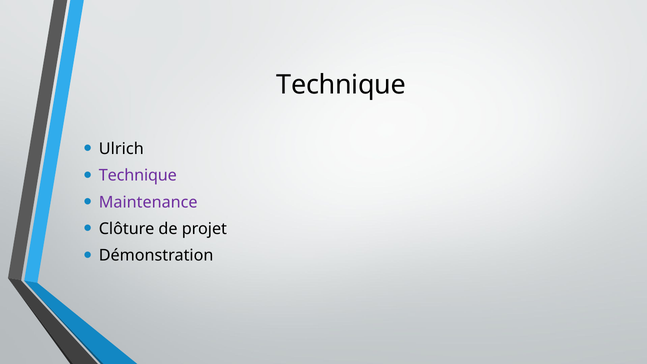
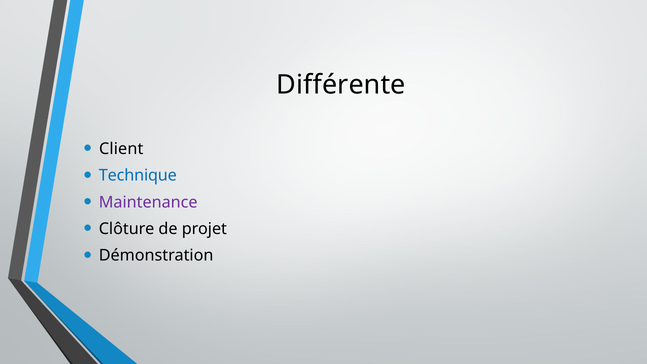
Technique: Technique -> Différente (341, 85)
Ulrich: Ulrich -> Client (121, 149)
Technique colour: purple -> blue (138, 176)
